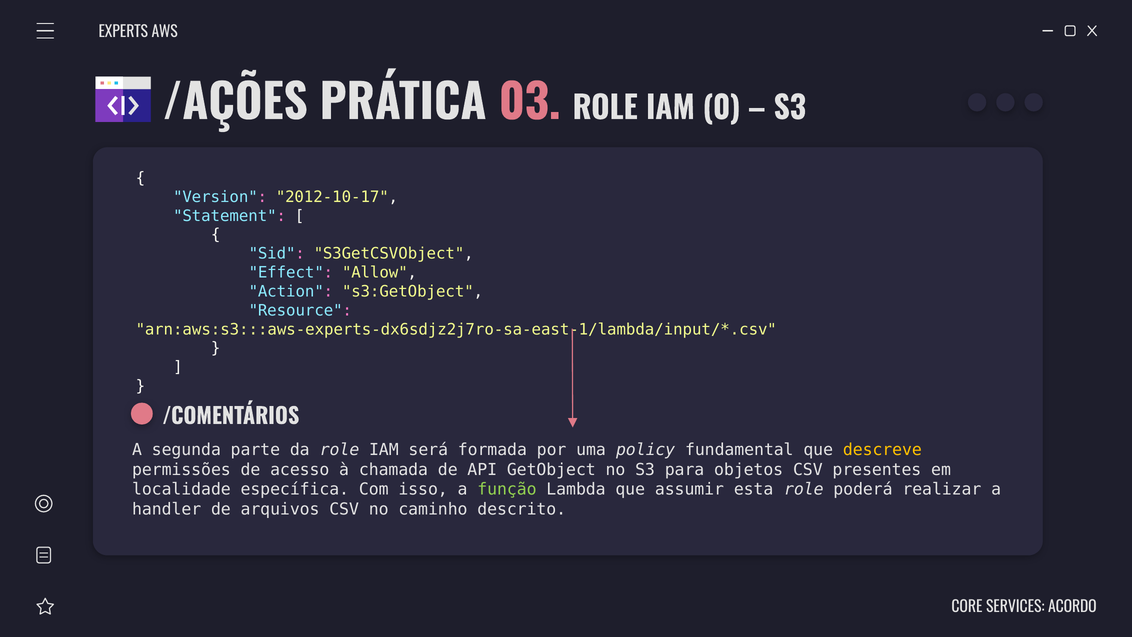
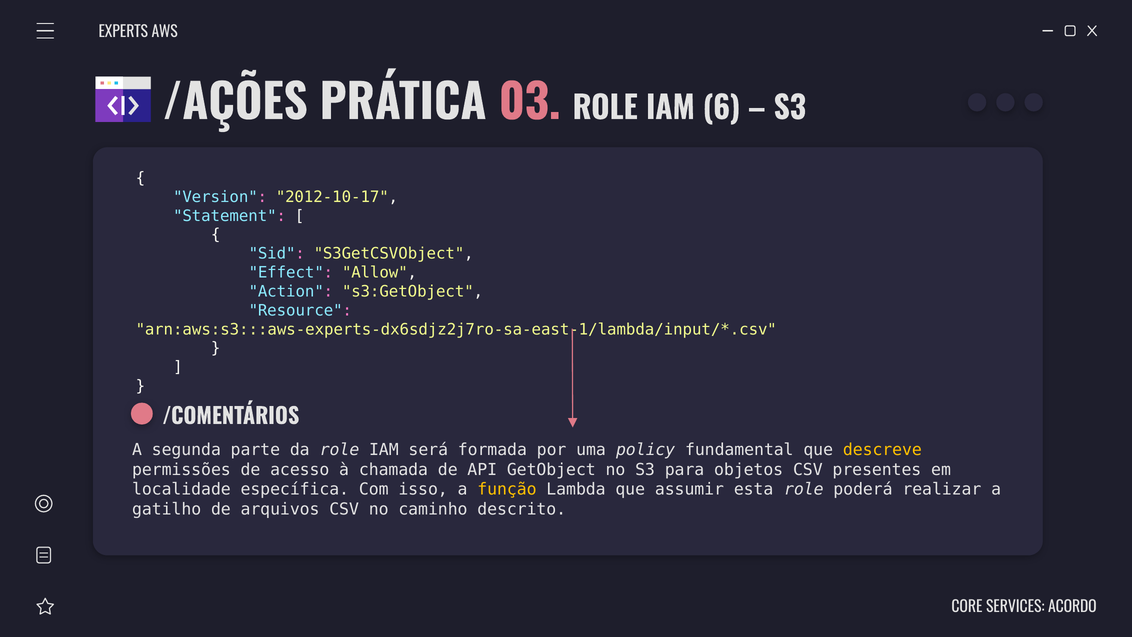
0: 0 -> 6 (721, 109)
função colour: light green -> yellow (507, 489)
handler: handler -> gatilho (167, 509)
